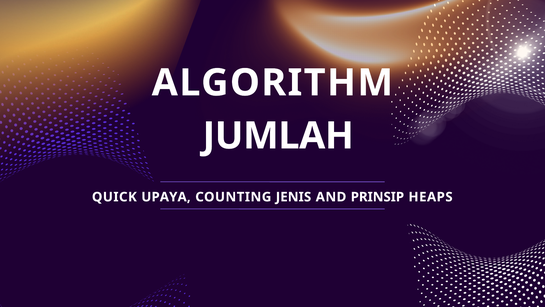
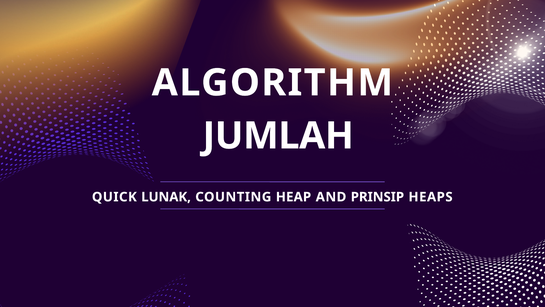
UPAYA: UPAYA -> LUNAK (166, 197)
JENIS: JENIS -> HEAP (293, 197)
